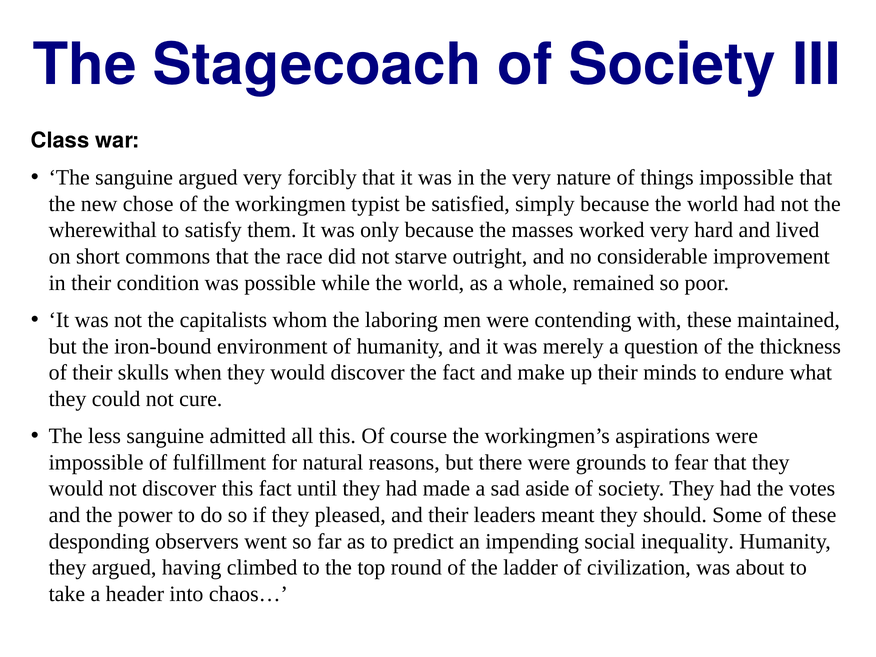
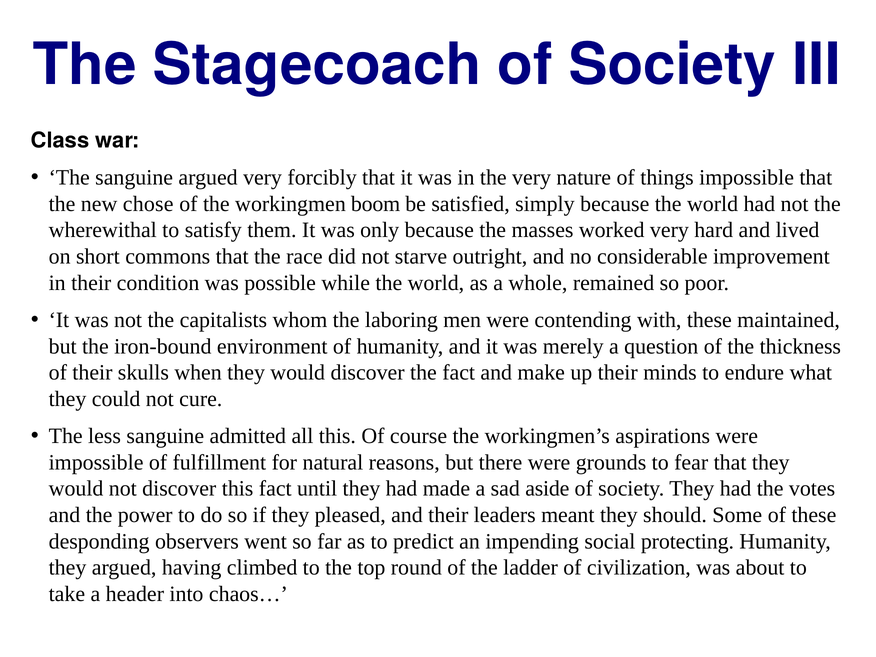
typist: typist -> boom (376, 204)
inequality: inequality -> protecting (687, 541)
